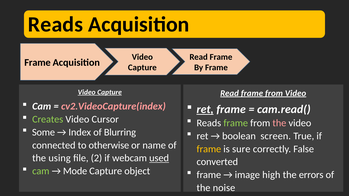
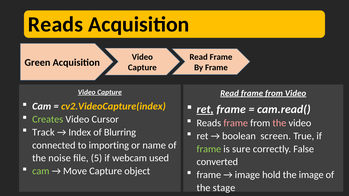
Frame: Frame -> Green (37, 63)
cv2.VideoCapture(index colour: pink -> yellow (113, 107)
frame colour: light green -> pink (236, 123)
Some: Some -> Track (43, 132)
otherwise: otherwise -> importing (109, 145)
frame colour: yellow -> light green (209, 149)
using: using -> noise (60, 158)
2: 2 -> 5 (96, 158)
used underline: present -> none (159, 158)
Mode: Mode -> Move (75, 171)
high: high -> hold (271, 175)
the errors: errors -> image (311, 175)
noise: noise -> stage (224, 188)
